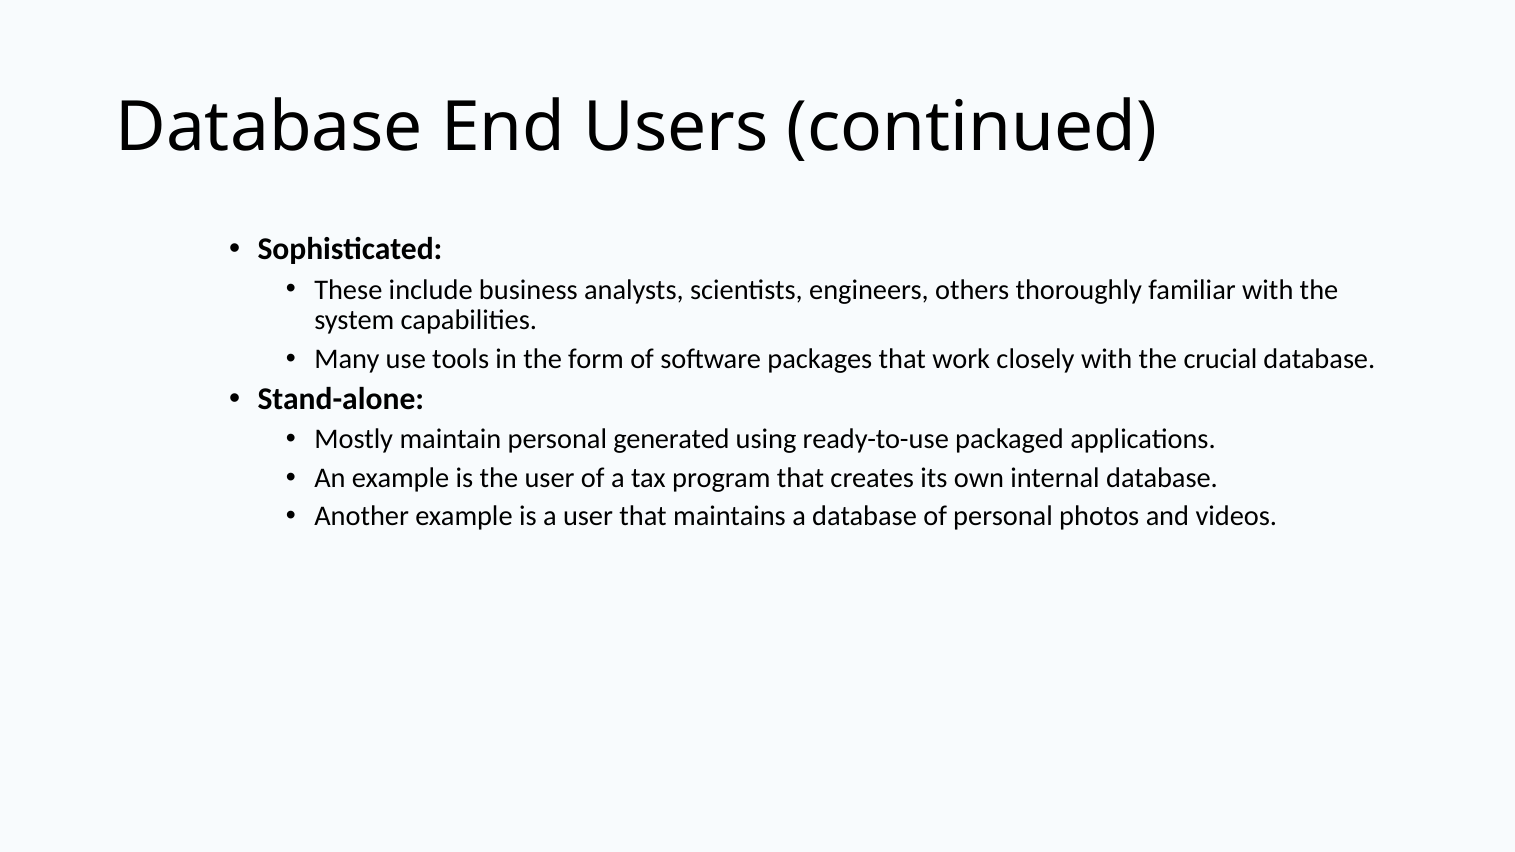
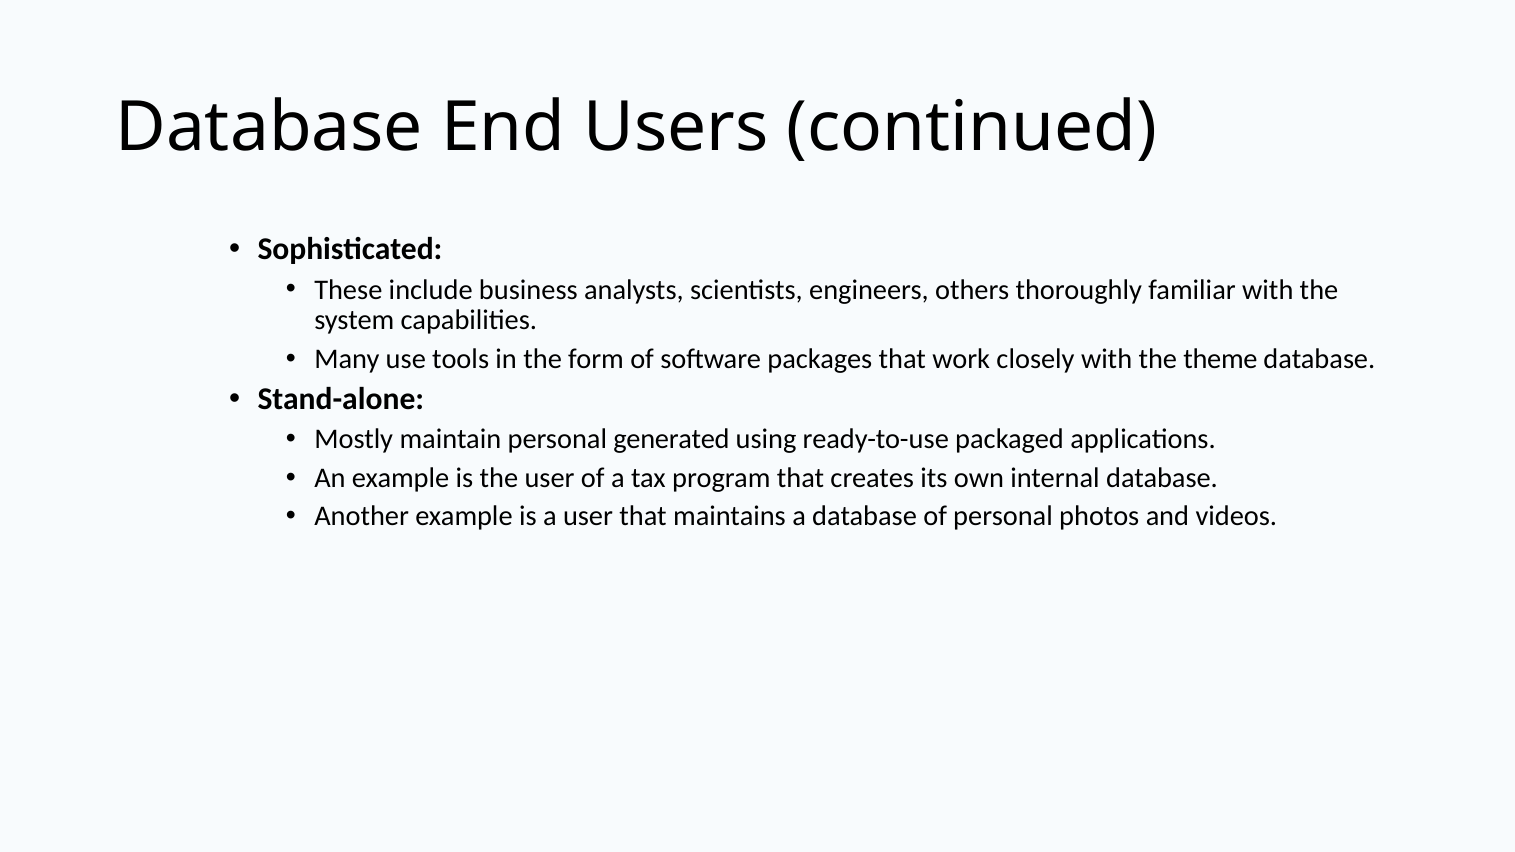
crucial: crucial -> theme (1220, 359)
